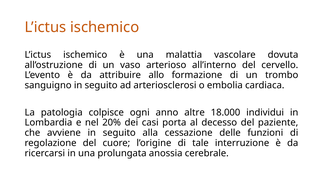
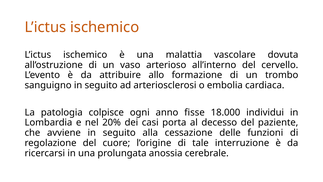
altre: altre -> fisse (195, 112)
